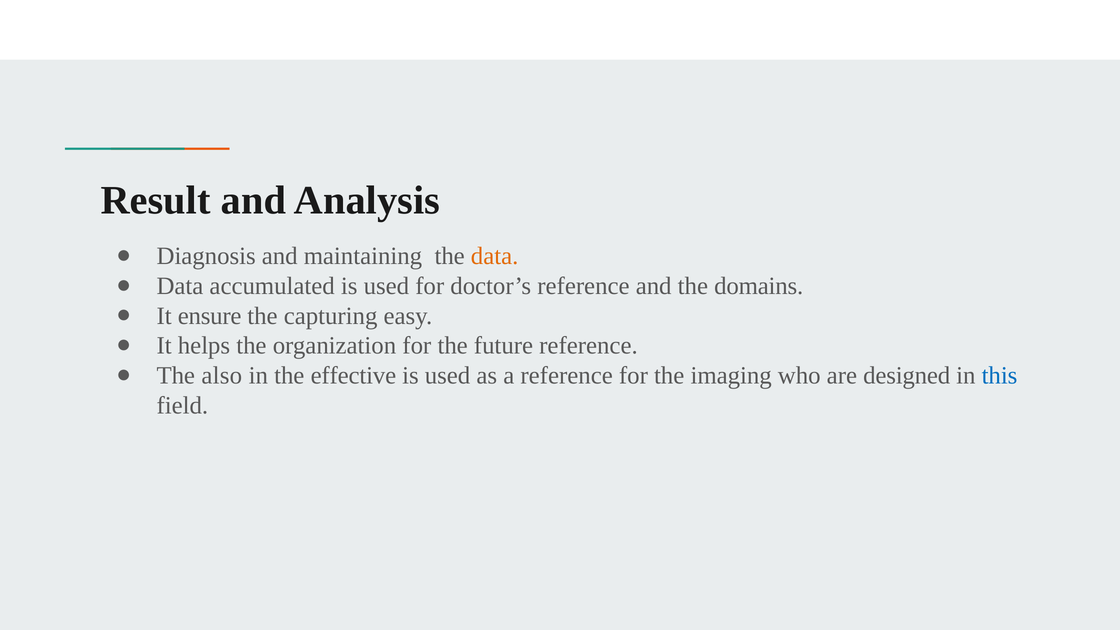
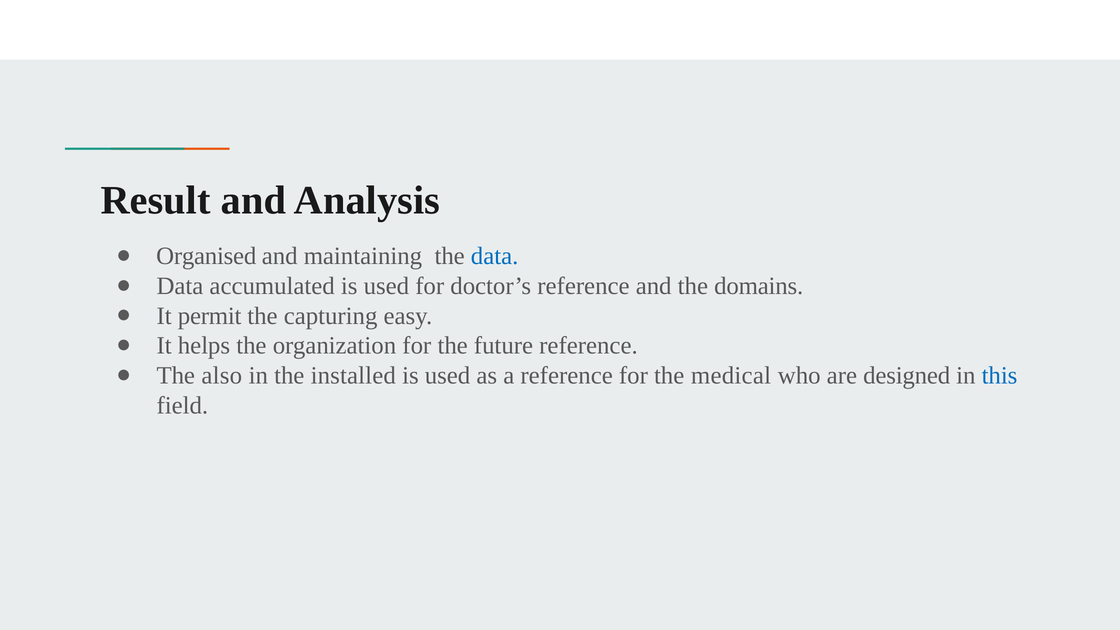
Diagnosis: Diagnosis -> Organised (206, 256)
data colour: orange -> blue (495, 256)
ensure: ensure -> permit (210, 316)
effective: effective -> installed (353, 376)
imaging: imaging -> medical (731, 376)
